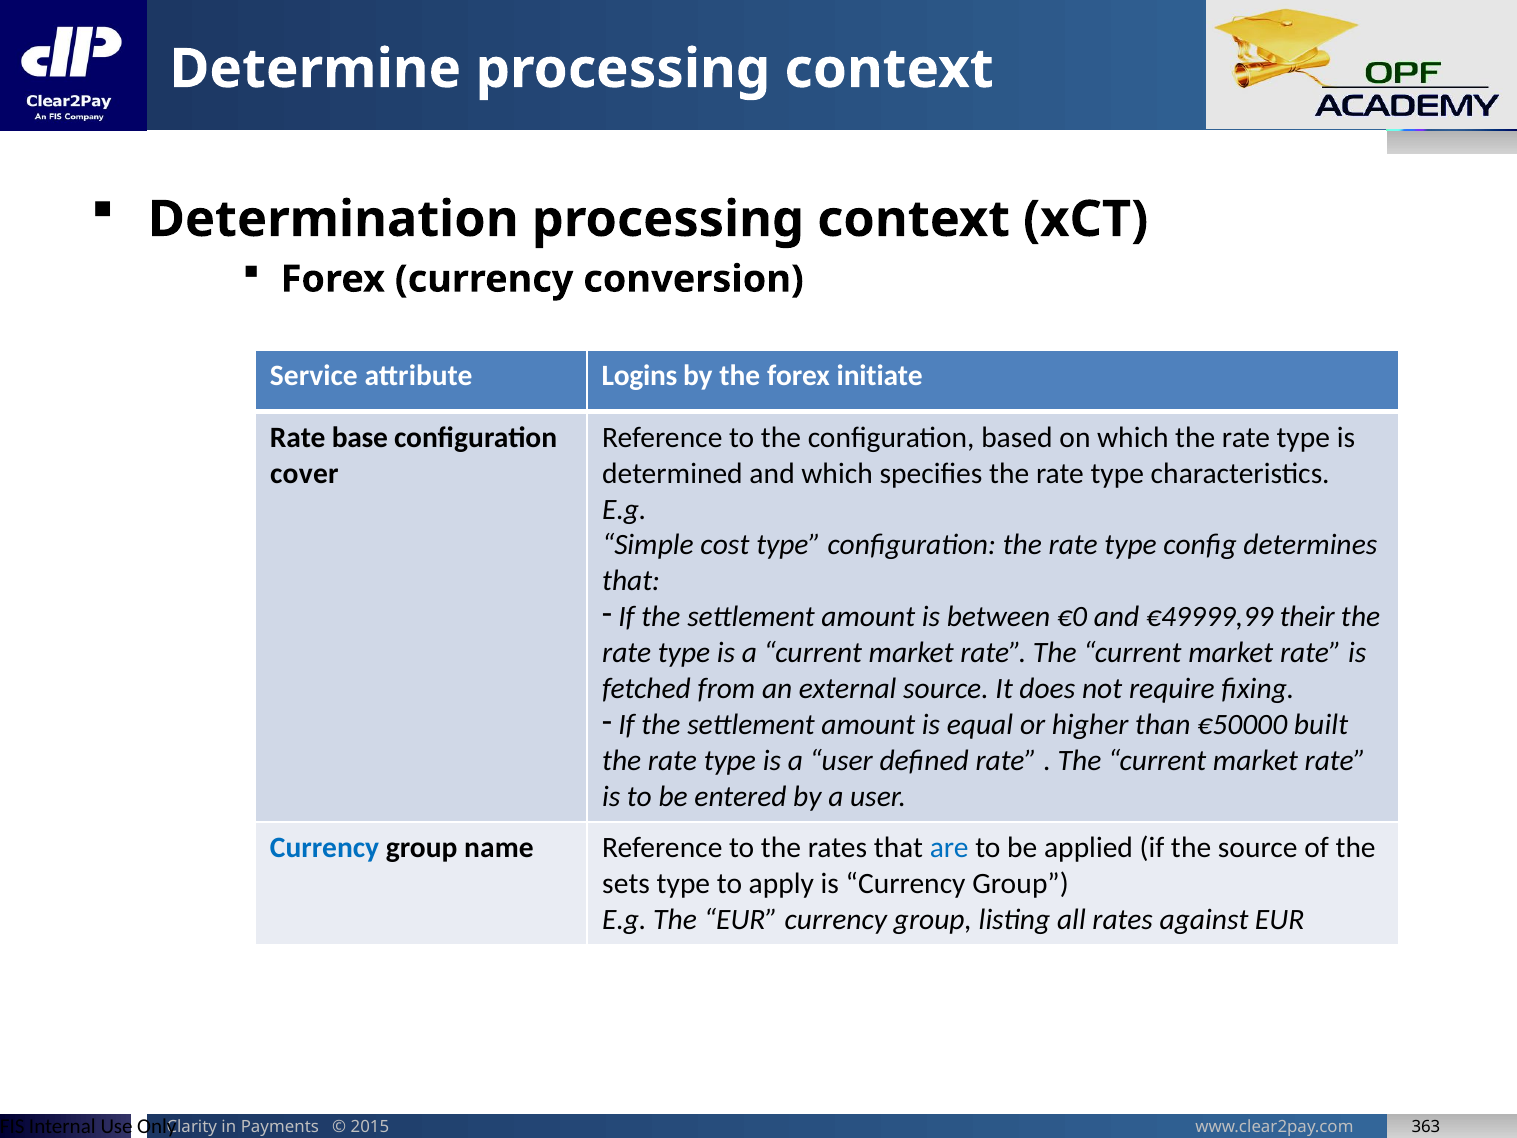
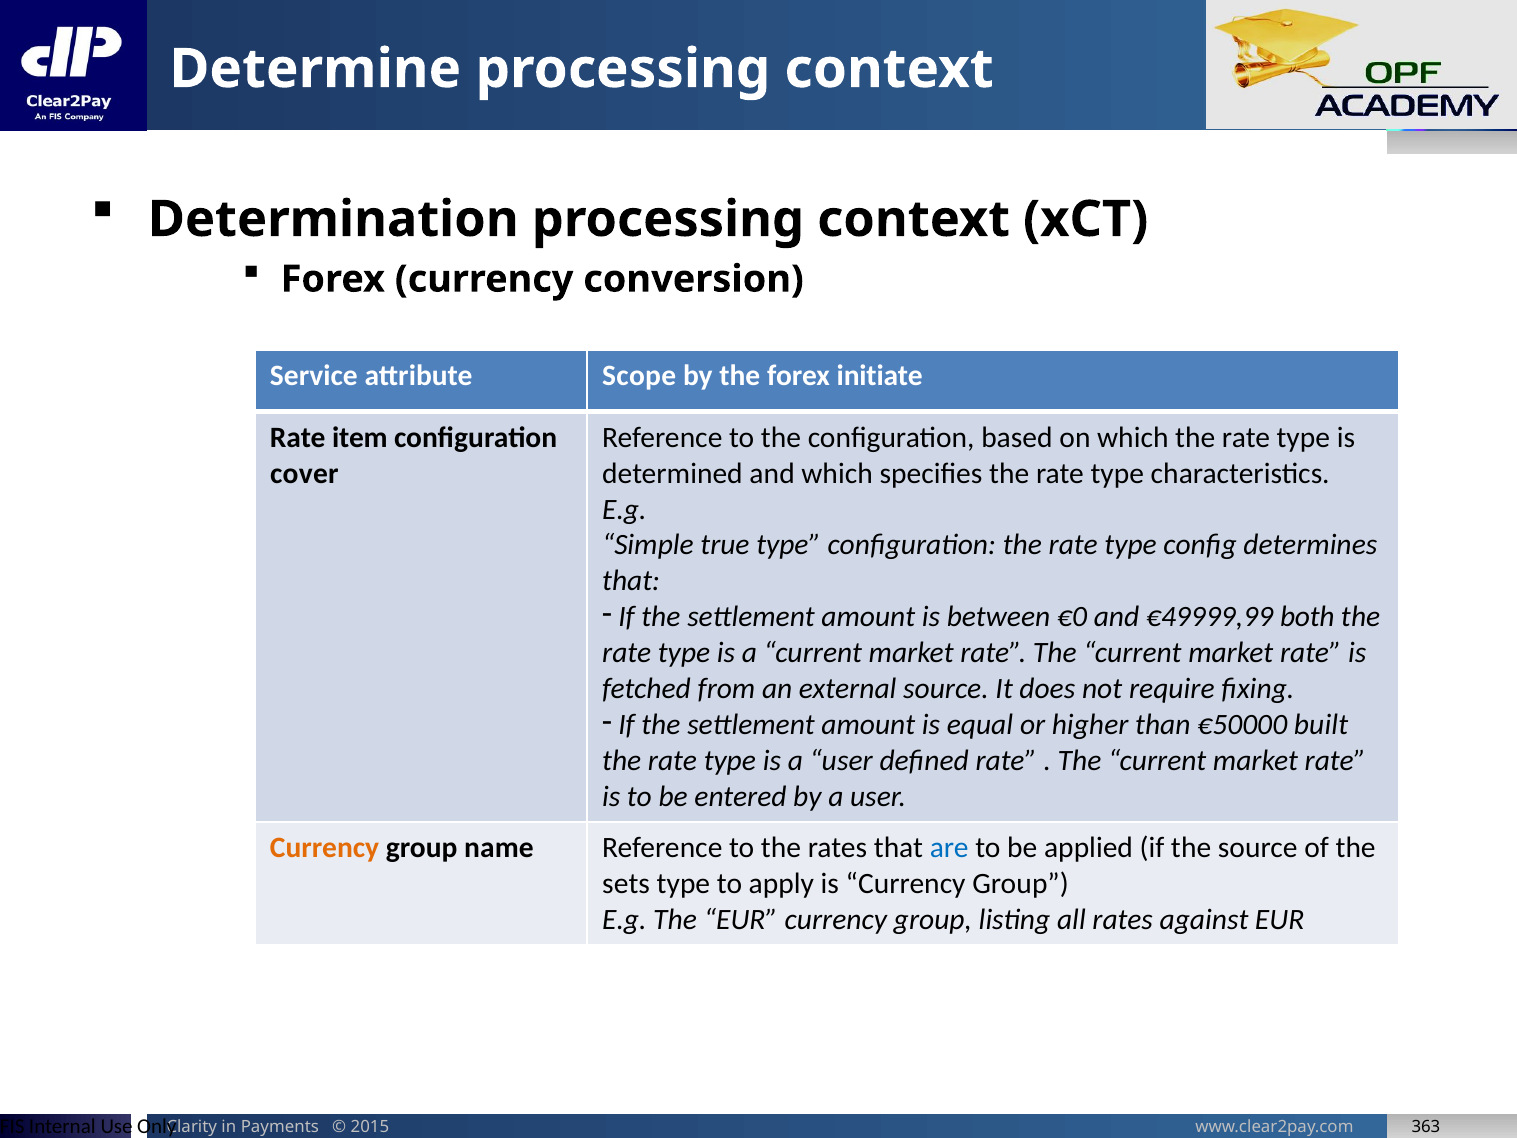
Logins: Logins -> Scope (639, 376)
base: base -> item (360, 437)
cost: cost -> true (725, 545)
their: their -> both (1307, 617)
Currency colour: blue -> orange (325, 847)
